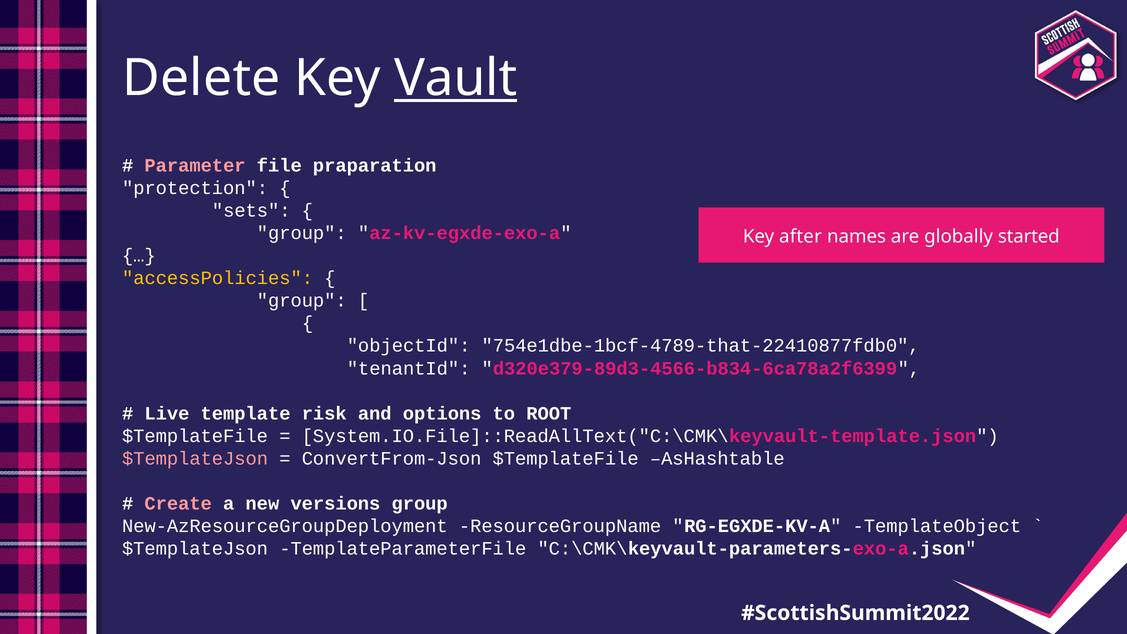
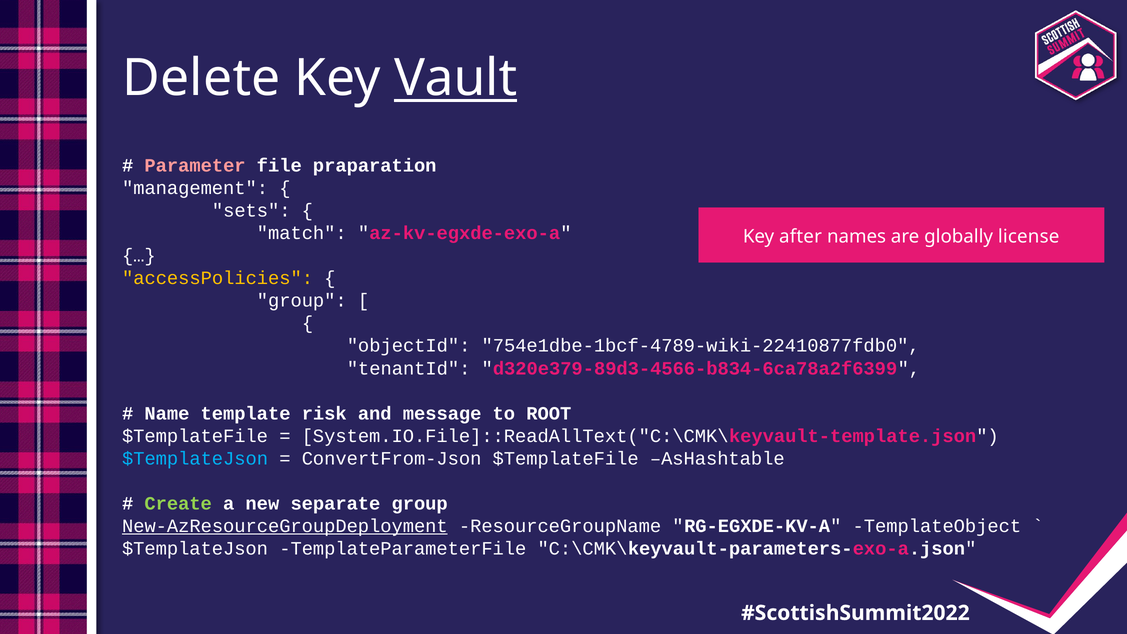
protection: protection -> management (195, 188)
group: group -> match (302, 233)
started: started -> license (1029, 236)
754e1dbe-1bcf-4789-that-22410877fdb0: 754e1dbe-1bcf-4789-that-22410877fdb0 -> 754e1dbe-1bcf-4789-wiki-22410877fdb0 (701, 346)
Live: Live -> Name (167, 413)
options: options -> message (442, 413)
$TemplateJson colour: pink -> light blue (195, 458)
Create colour: pink -> light green (178, 503)
versions: versions -> separate (335, 503)
New-AzResourceGroupDeployment underline: none -> present (285, 526)
